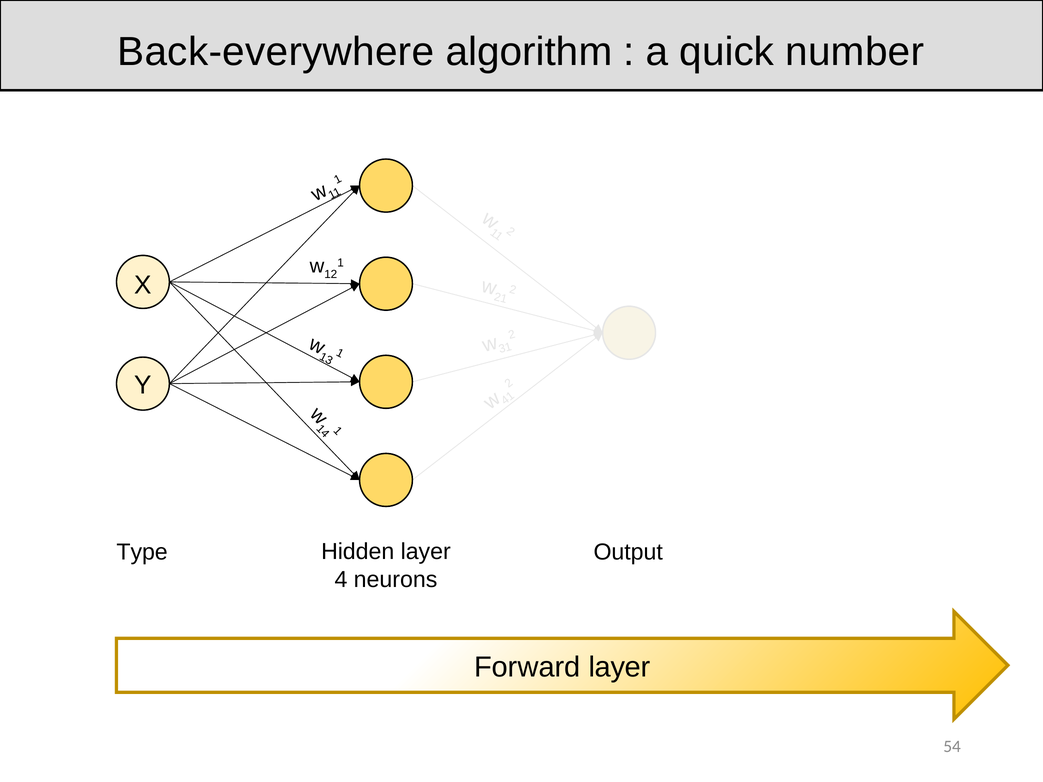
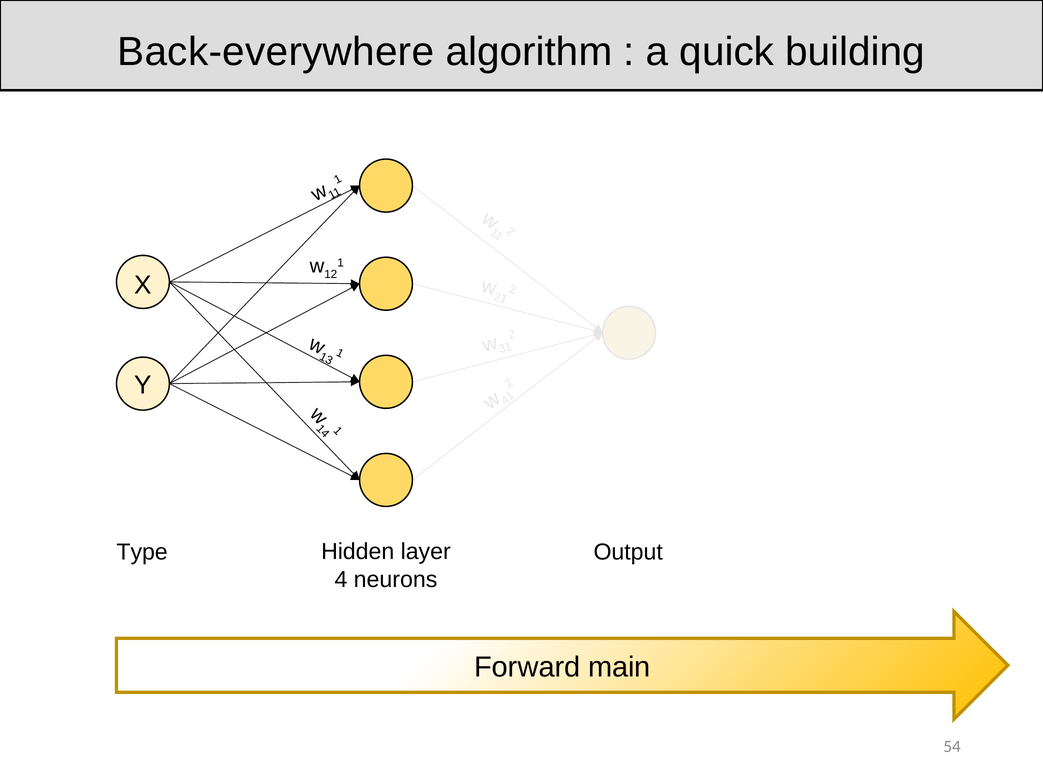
number: number -> building (855, 52)
Forward layer: layer -> main (619, 667)
